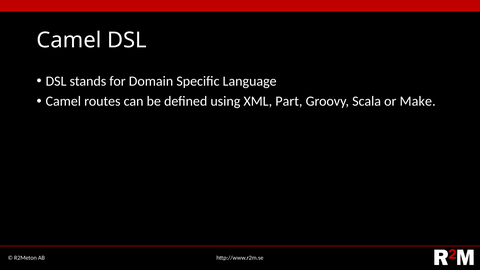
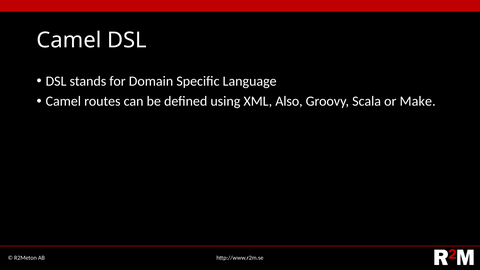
Part: Part -> Also (289, 101)
